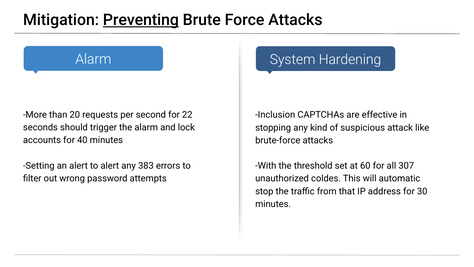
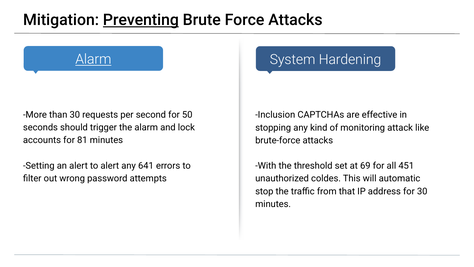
Alarm underline: none -> present (93, 59)
than 20: 20 -> 30 (75, 115)
22: 22 -> 50 (187, 115)
suspicious: suspicious -> monitoring (363, 127)
40: 40 -> 81 (82, 140)
383: 383 -> 641 (146, 165)
60: 60 -> 69 (365, 166)
307: 307 -> 451 (406, 166)
